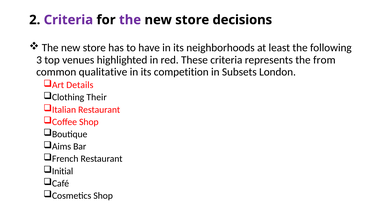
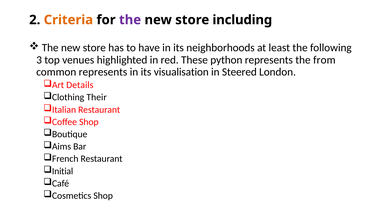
Criteria colour: purple -> orange (68, 20)
decisions: decisions -> including (242, 20)
These criteria: criteria -> python (226, 60)
common qualitative: qualitative -> represents (103, 72)
competition: competition -> visualisation (181, 72)
Subsets: Subsets -> Steered (239, 72)
